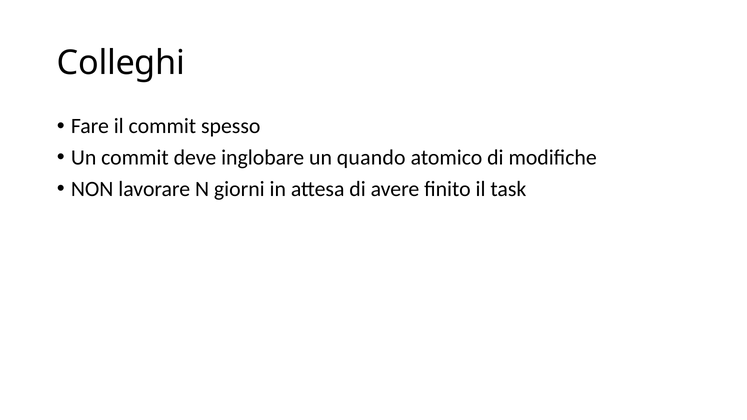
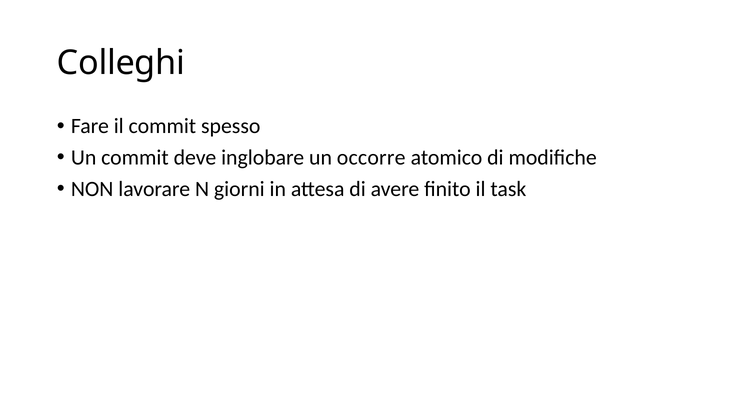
quando: quando -> occorre (371, 158)
